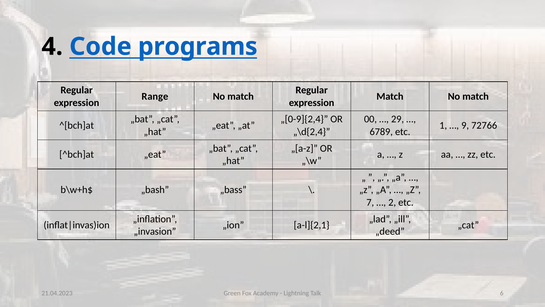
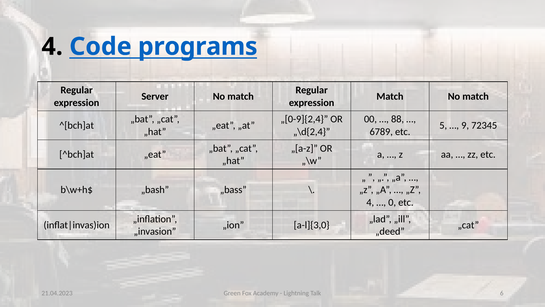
Range: Range -> Server (155, 96)
29: 29 -> 88 (398, 119)
1: 1 -> 5 (443, 125)
72766: 72766 -> 72345 (484, 125)
7: 7 -> 4 (370, 202)
2: 2 -> 0 (392, 202)
a-l]{2,1: a-l]{2,1 -> a-l]{3,0 (312, 225)
